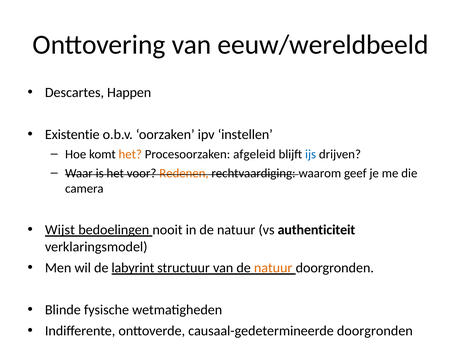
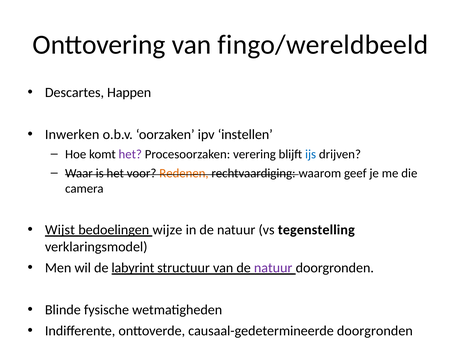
eeuw/wereldbeeld: eeuw/wereldbeeld -> fingo/wereldbeeld (323, 45)
Existentie: Existentie -> Inwerken (72, 134)
het colour: orange -> purple (130, 154)
afgeleid: afgeleid -> verering (254, 154)
nooit: nooit -> wijze (167, 230)
authenticiteit: authenticiteit -> tegenstelling (316, 230)
natuur colour: orange -> purple (273, 268)
